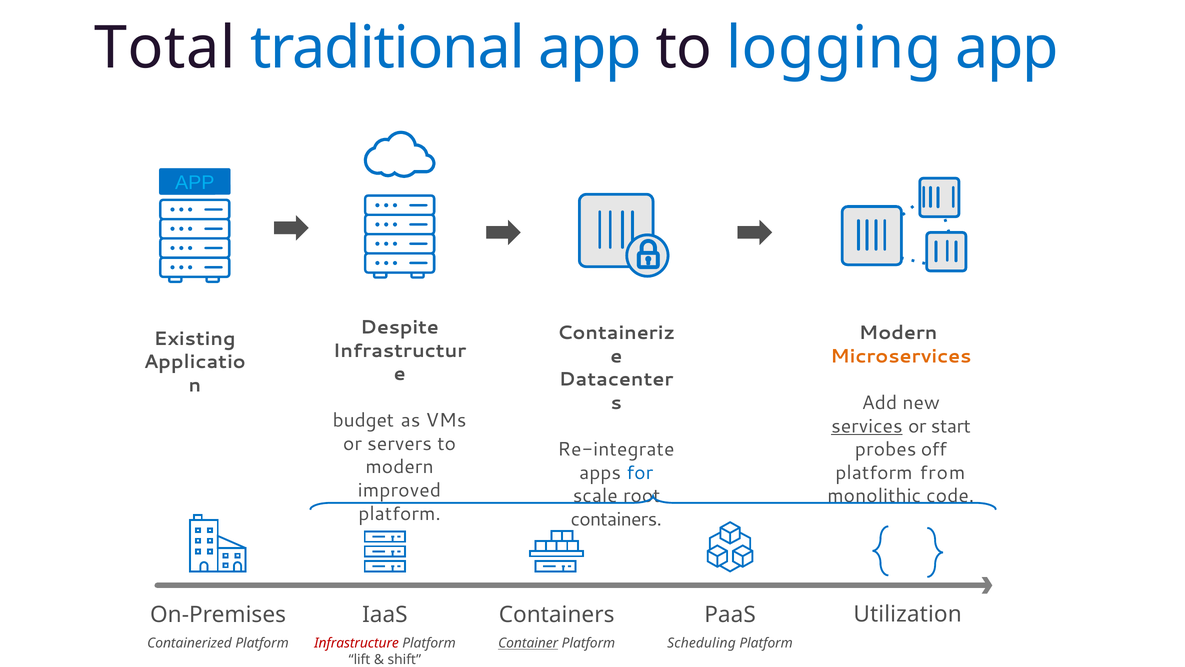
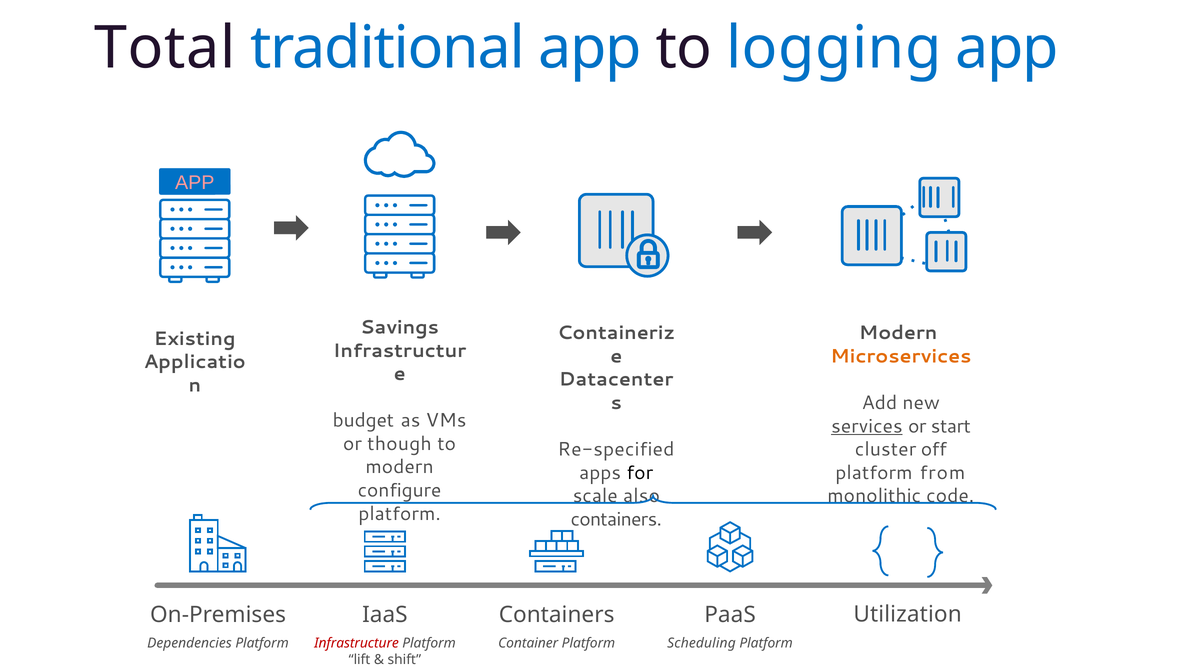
APP colour: light blue -> pink (195, 183)
Despite: Despite -> Savings (400, 327)
servers: servers -> though (399, 443)
Re-integrate: Re-integrate -> Re-specified (616, 449)
probes: probes -> cluster (886, 449)
for colour: blue -> black (640, 472)
improved: improved -> configure (400, 490)
root: root -> also (642, 496)
Containerized: Containerized -> Dependencies (189, 643)
Container underline: present -> none (528, 643)
